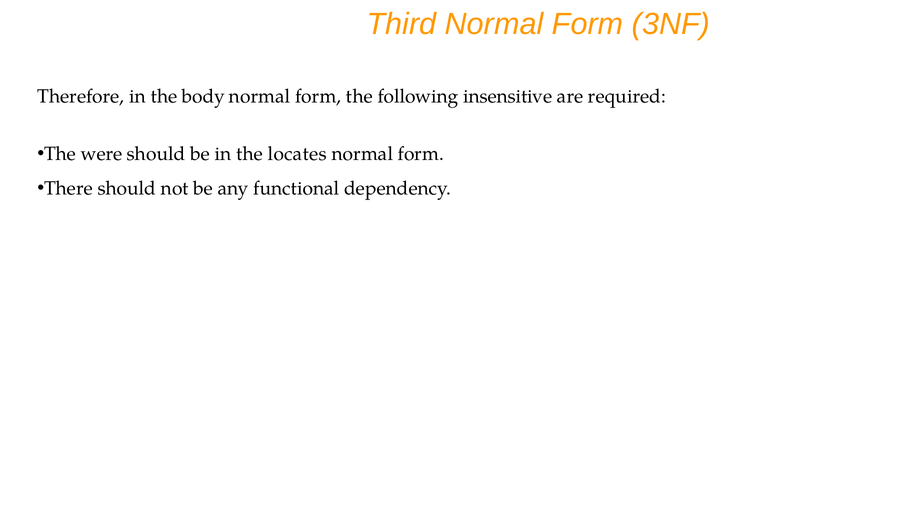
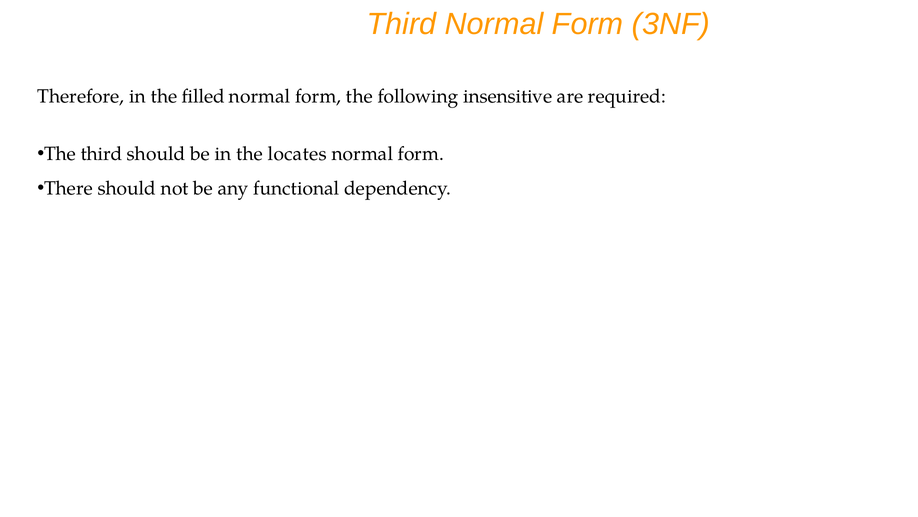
body: body -> filled (203, 96)
The were: were -> third (102, 154)
